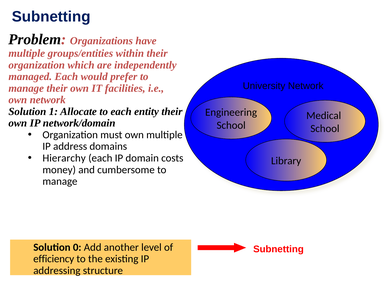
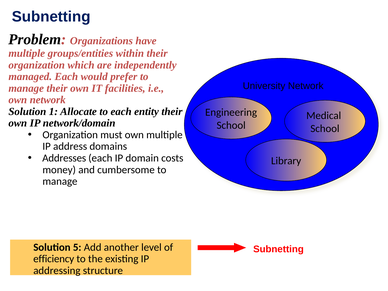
Hierarchy: Hierarchy -> Addresses (64, 158)
0: 0 -> 5 (77, 247)
